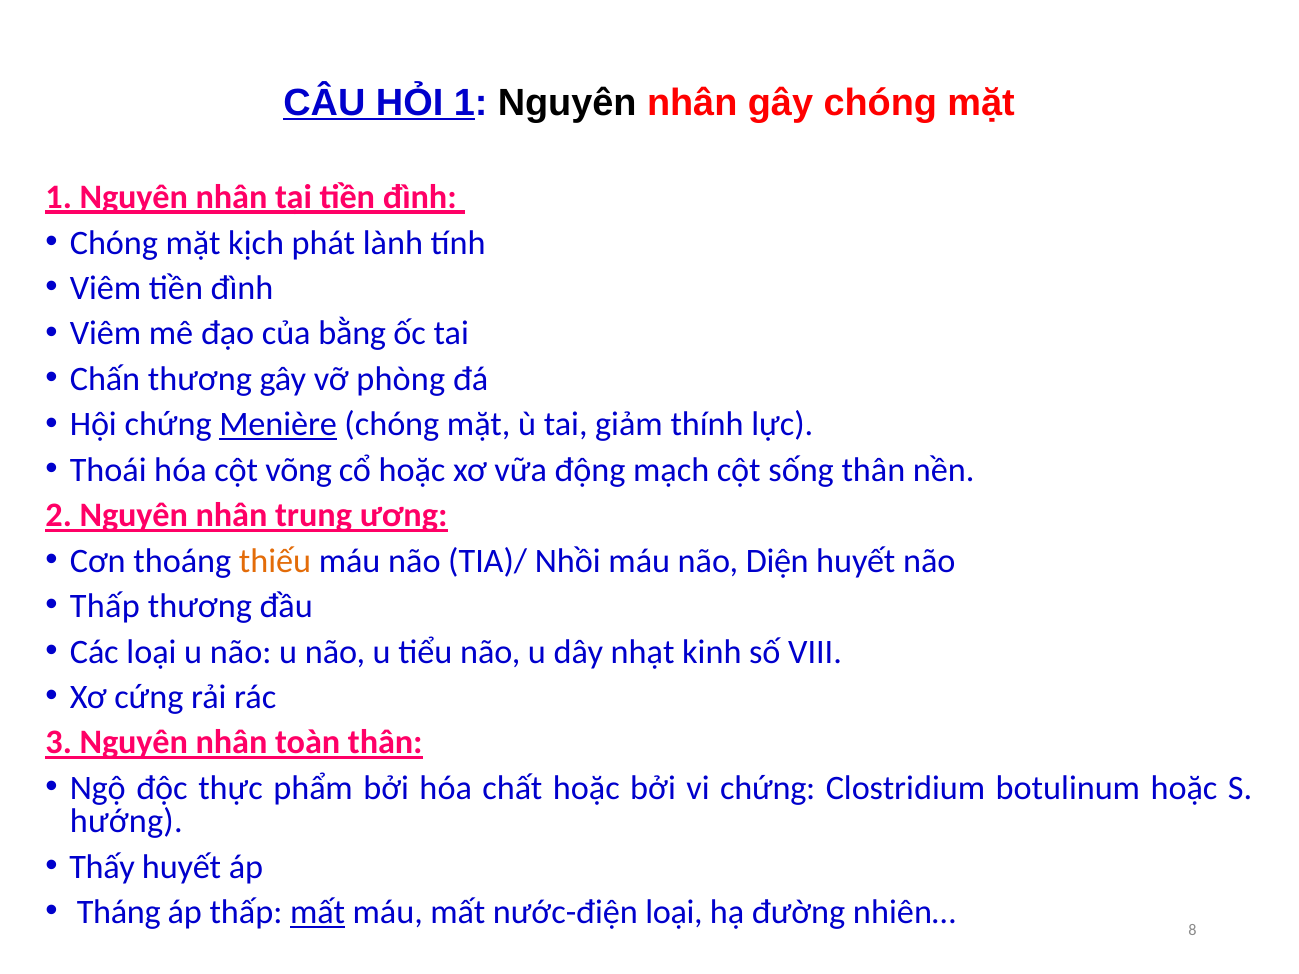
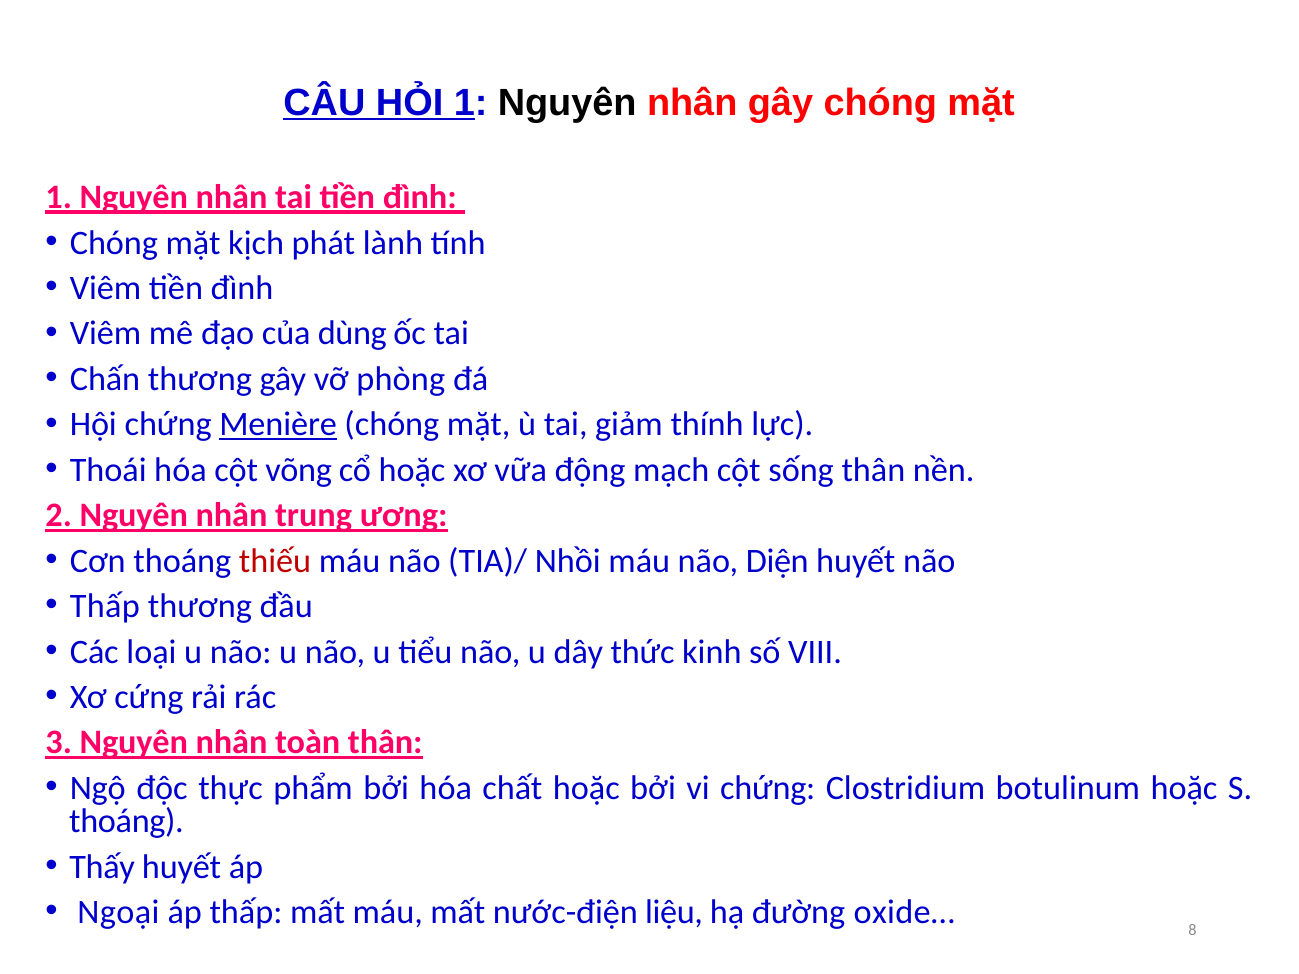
bằng: bằng -> dùng (352, 334)
thiếu colour: orange -> red (275, 561)
nhạt: nhạt -> thức (643, 652)
hướng: hướng -> thoáng (127, 822)
Tháng: Tháng -> Ngoại (118, 913)
mất underline: present -> none (318, 913)
nước-điện loại: loại -> liệu (674, 913)
nhiên…: nhiên… -> oxide… (904, 913)
